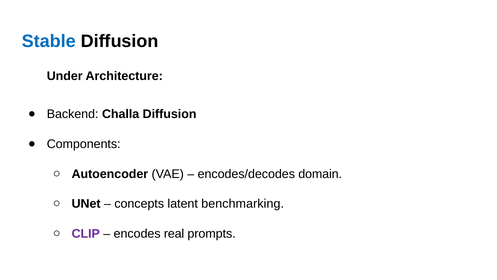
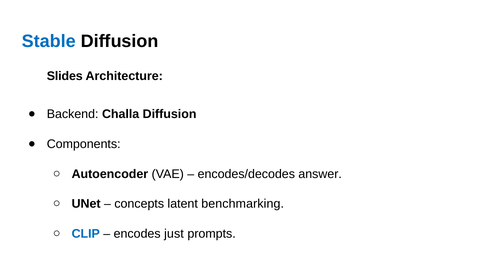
Under: Under -> Slides (65, 76)
domain: domain -> answer (320, 174)
CLIP colour: purple -> blue (86, 233)
real: real -> just (174, 233)
